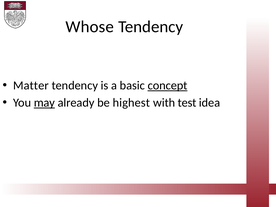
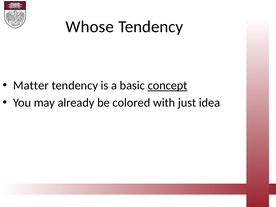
may underline: present -> none (44, 103)
highest: highest -> colored (131, 103)
test: test -> just (187, 103)
